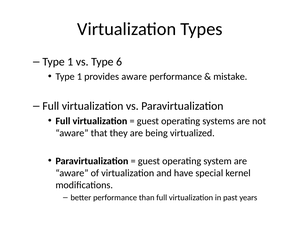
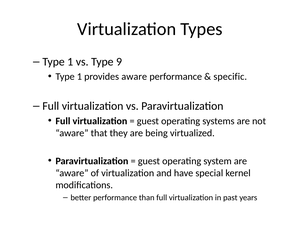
6: 6 -> 9 (119, 62)
mistake: mistake -> specific (230, 77)
